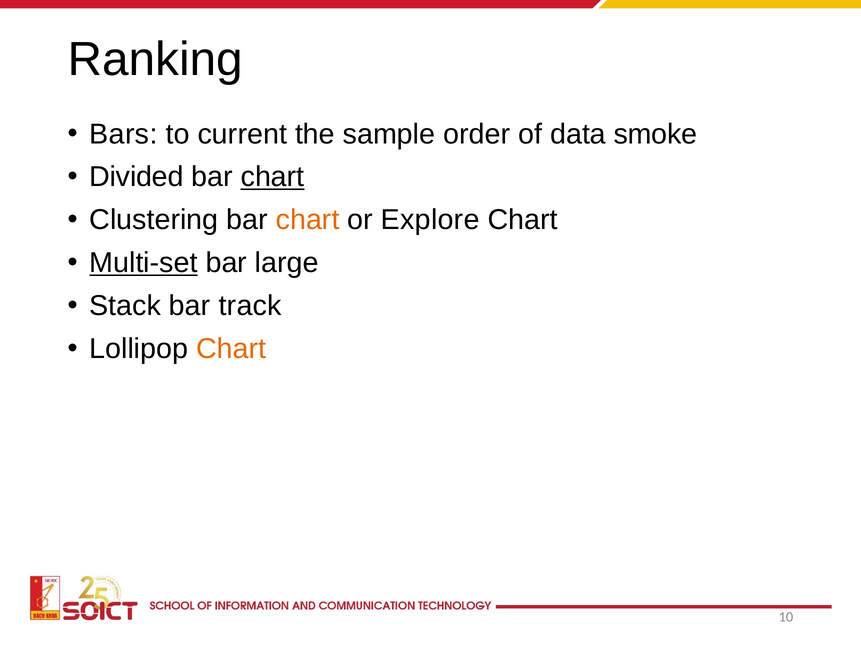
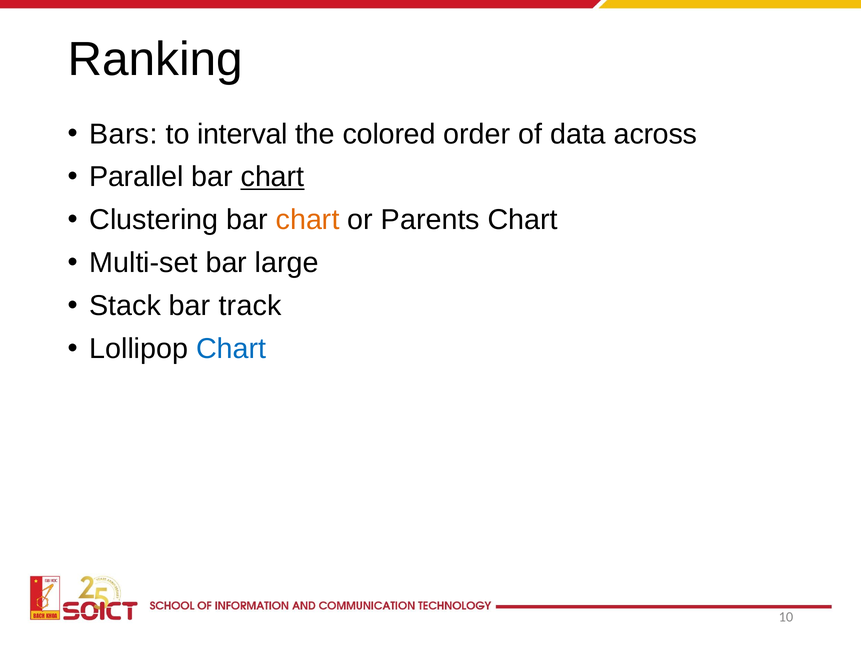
current: current -> interval (242, 134)
sample: sample -> colored (389, 134)
smoke: smoke -> across (655, 134)
Divided: Divided -> Parallel (136, 177)
Explore: Explore -> Parents (430, 220)
Multi-set underline: present -> none (143, 263)
Chart colour: orange -> blue (231, 349)
